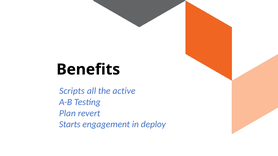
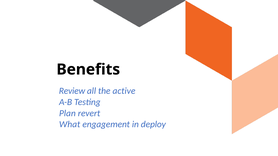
Scripts: Scripts -> Review (72, 91)
Starts: Starts -> What (70, 125)
